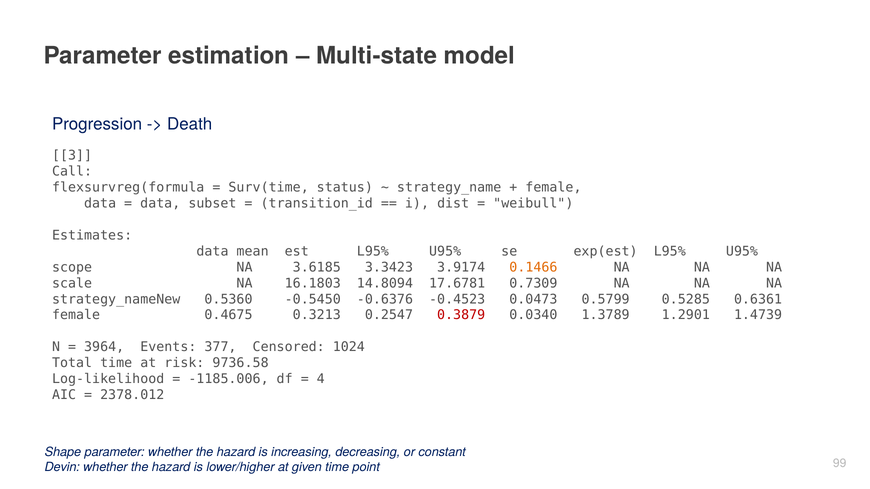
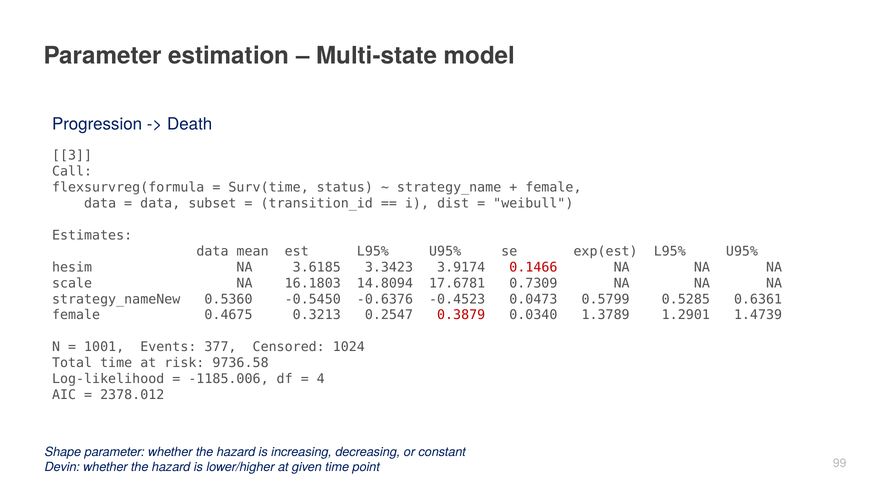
scope: scope -> hesim (72, 267)
0.1466 colour: orange -> red (533, 267)
3964: 3964 -> 1001 (104, 347)
